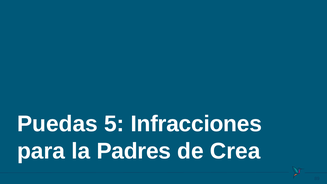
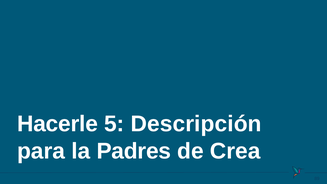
Puedas: Puedas -> Hacerle (58, 124)
Infracciones: Infracciones -> Descripción (196, 124)
